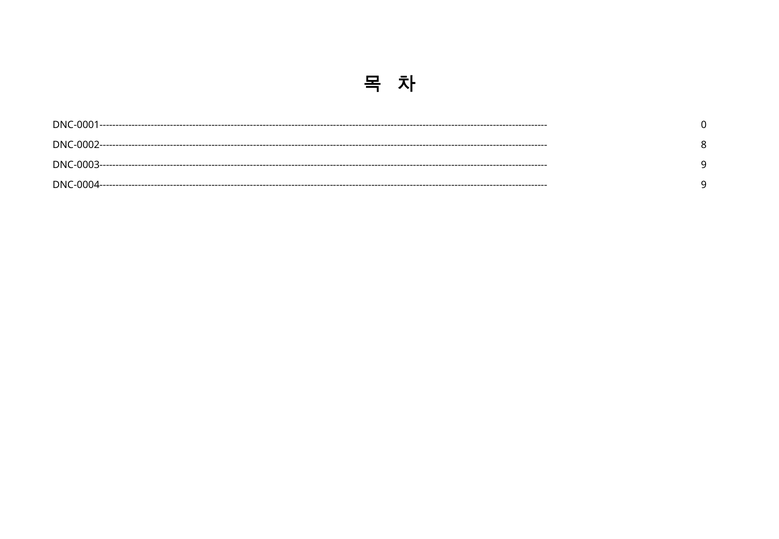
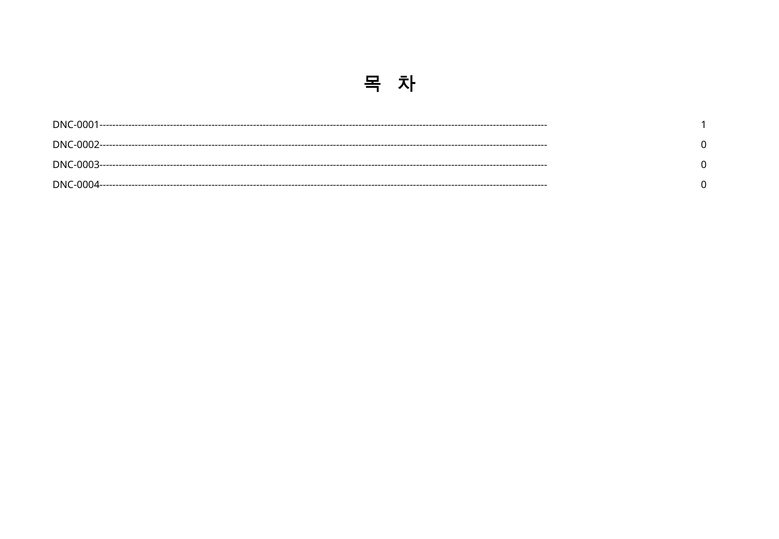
0: 0 -> 1 (704, 125)
8: 8 -> 0 (704, 145)
9: 9 -> 0 (704, 165)
9: 9 -> 0 (704, 185)
